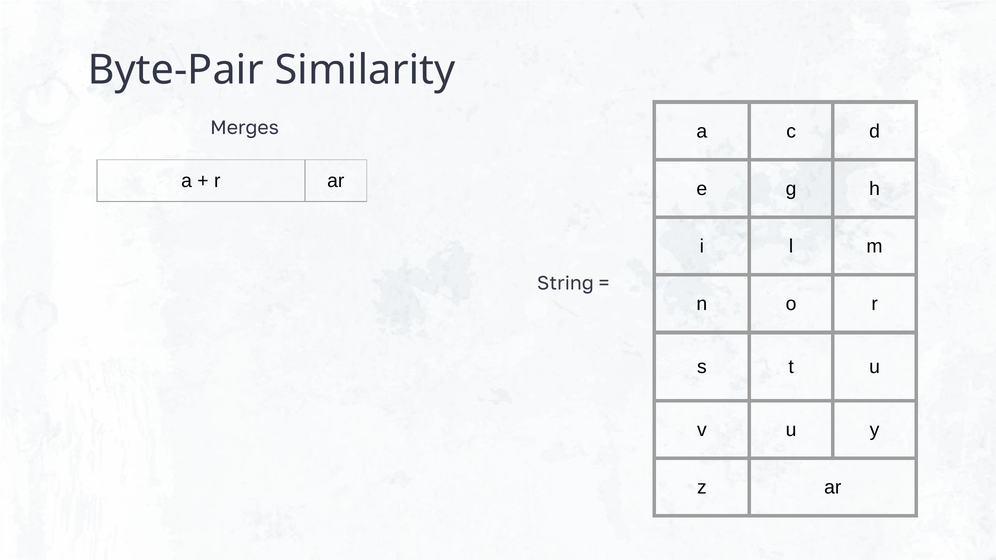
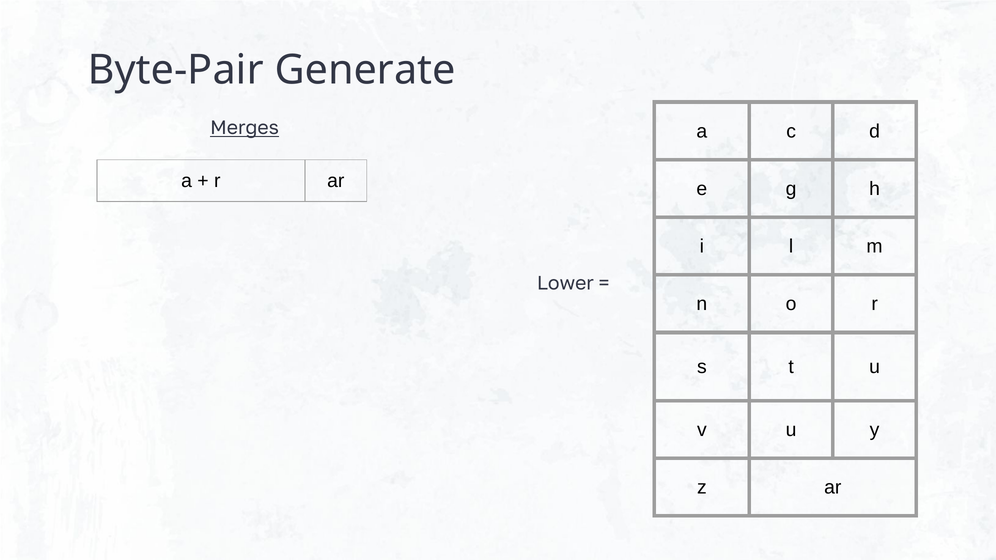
Similarity: Similarity -> Generate (365, 70)
Merges underline: none -> present (245, 128)
String: String -> Lower (565, 284)
